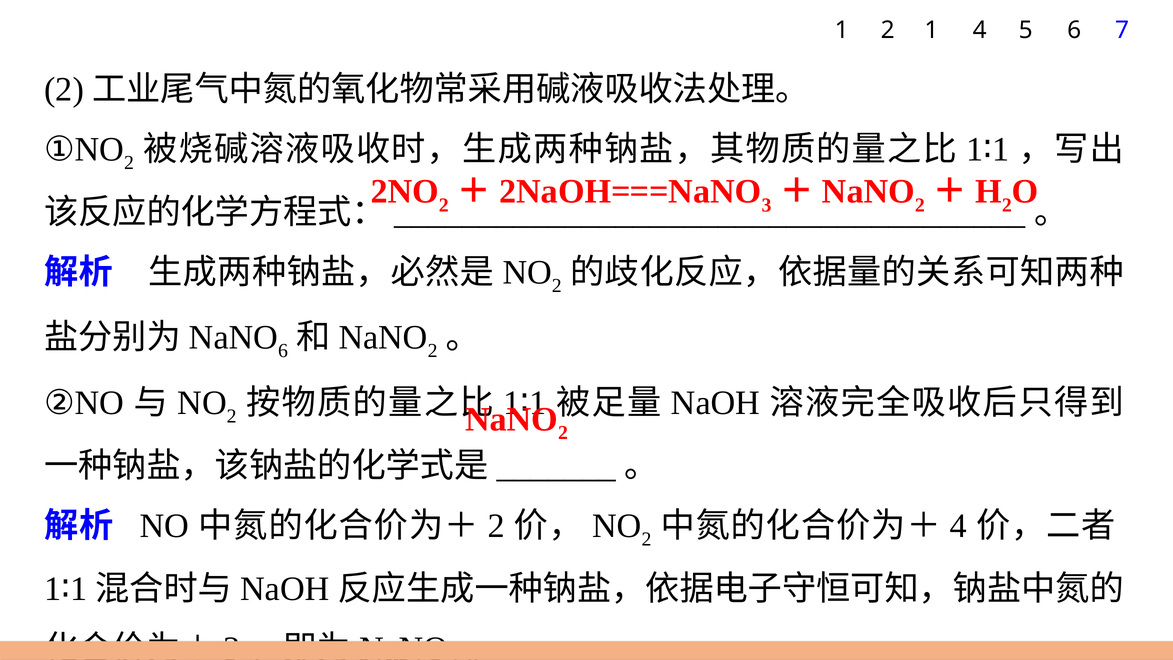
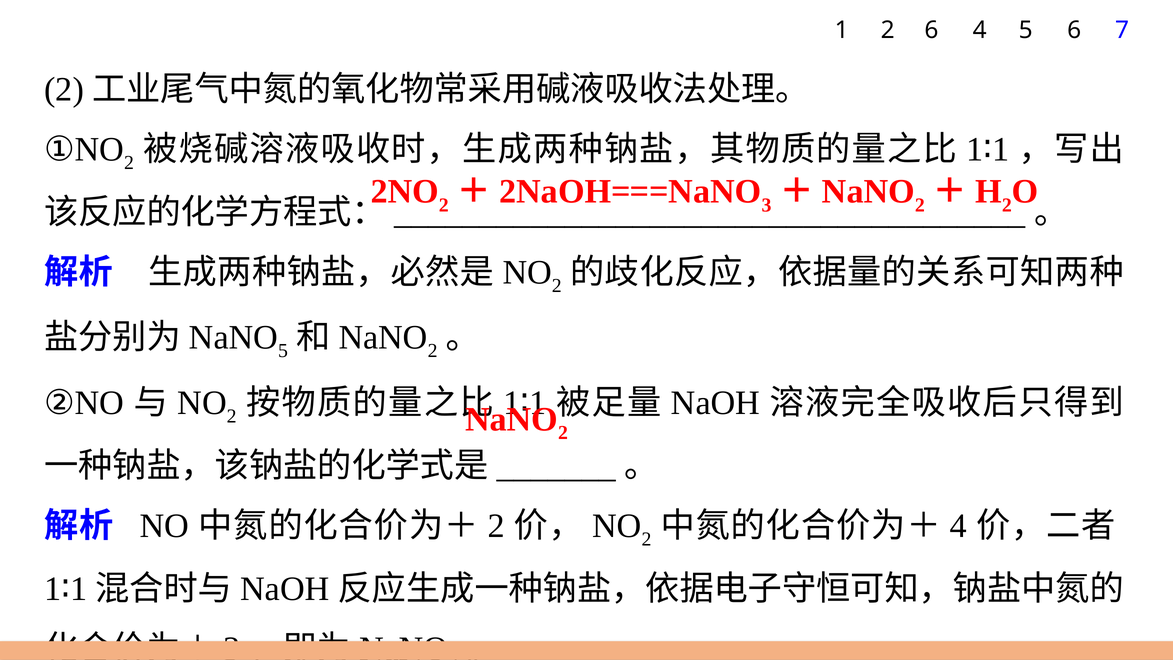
1 2 1: 1 -> 6 (931, 30)
6: 6 -> 5 (283, 351)
